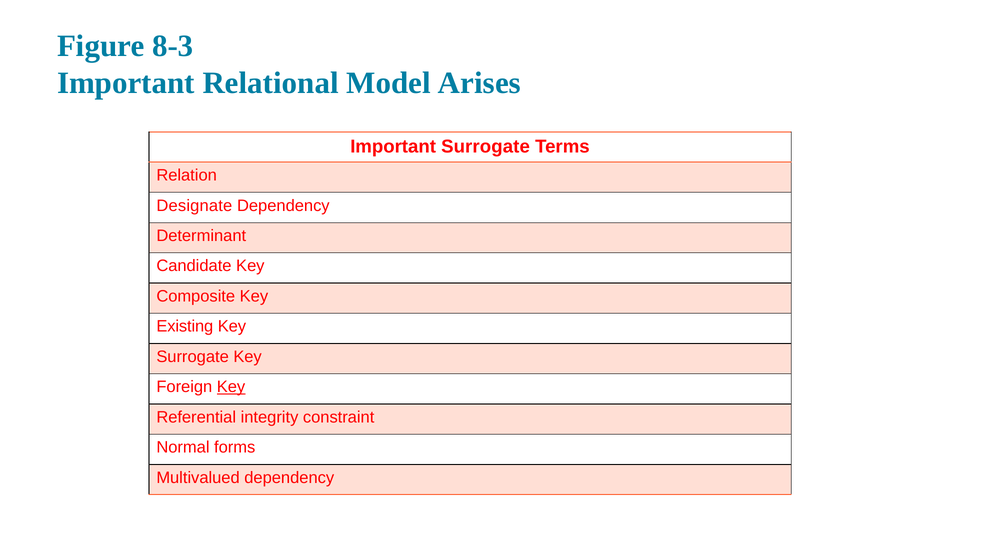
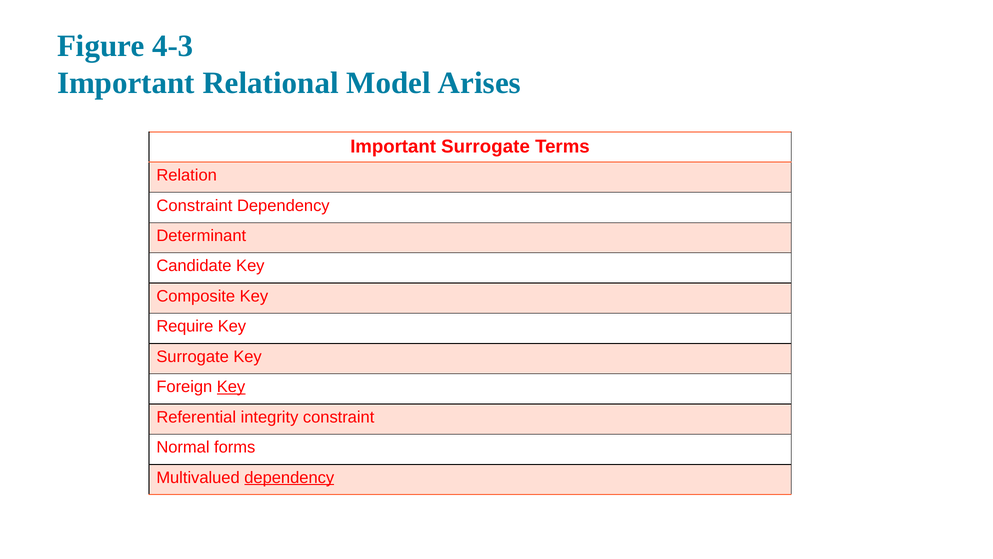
8-3: 8-3 -> 4-3 (173, 46)
Designate: Designate -> Constraint (194, 205)
Existing: Existing -> Require (185, 326)
dependency underline: none -> present (289, 477)
